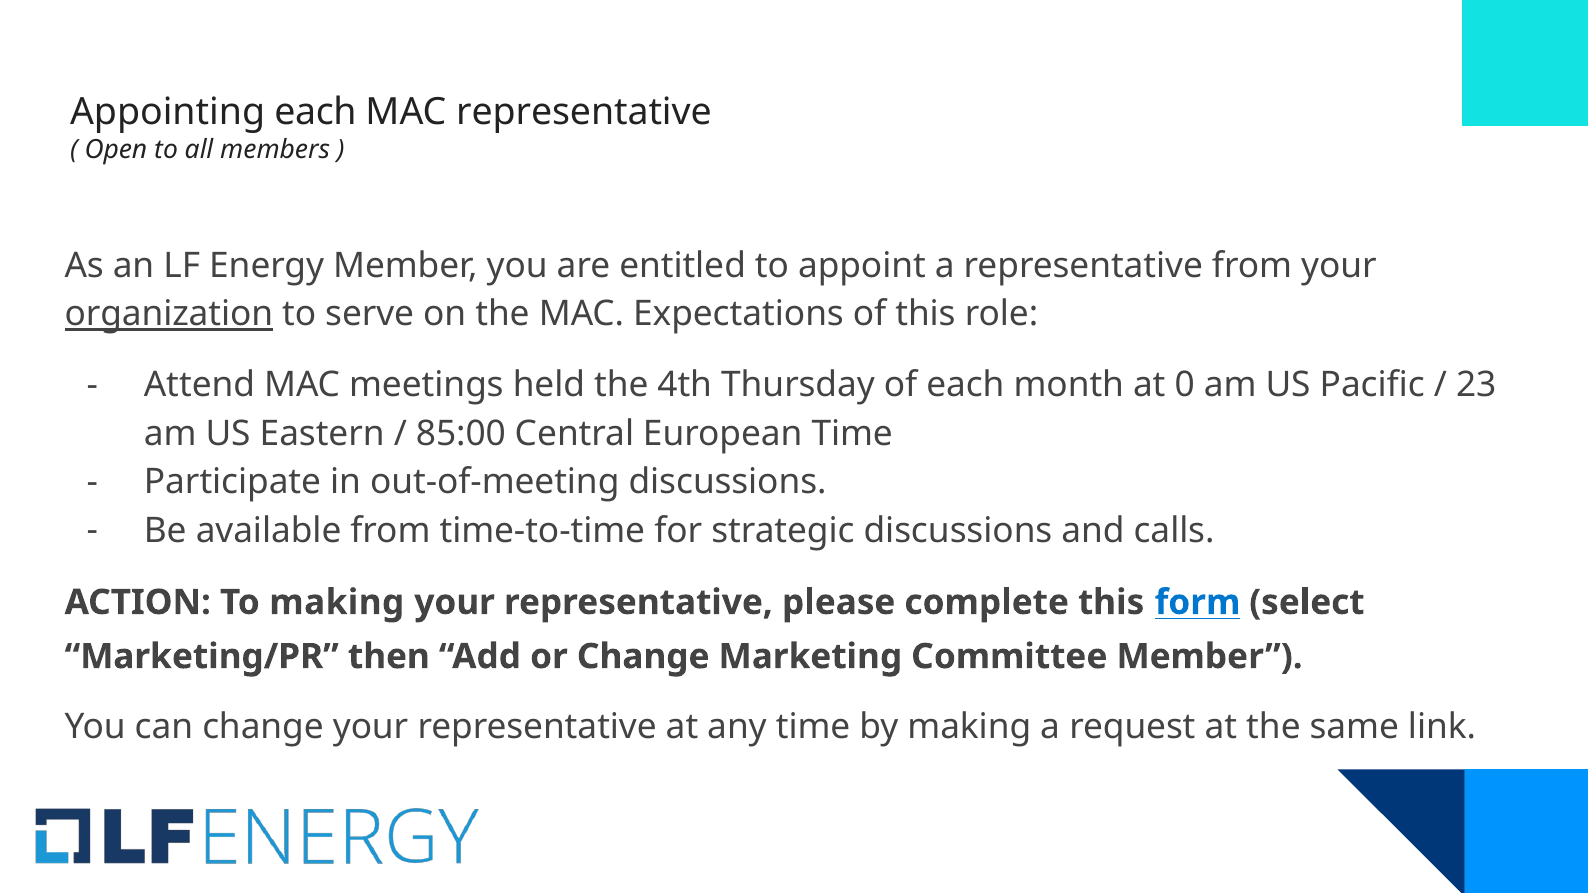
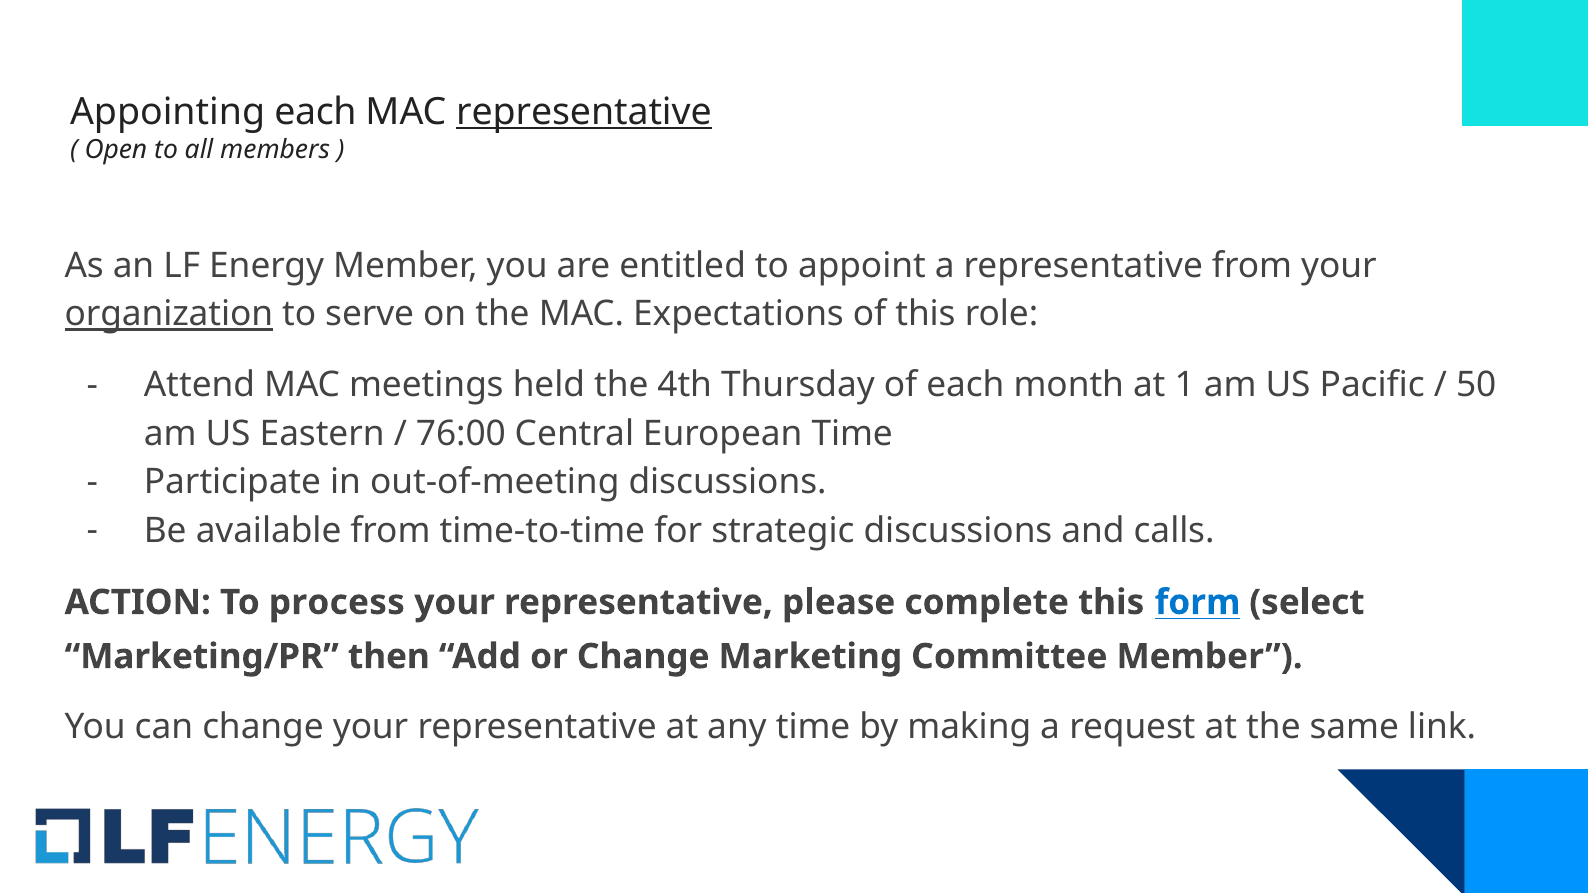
representative underline: none -> present (584, 112)
0: 0 -> 1 (1185, 385)
23: 23 -> 50 (1476, 385)
85:00: 85:00 -> 76:00 (461, 434)
To making: making -> process (337, 603)
